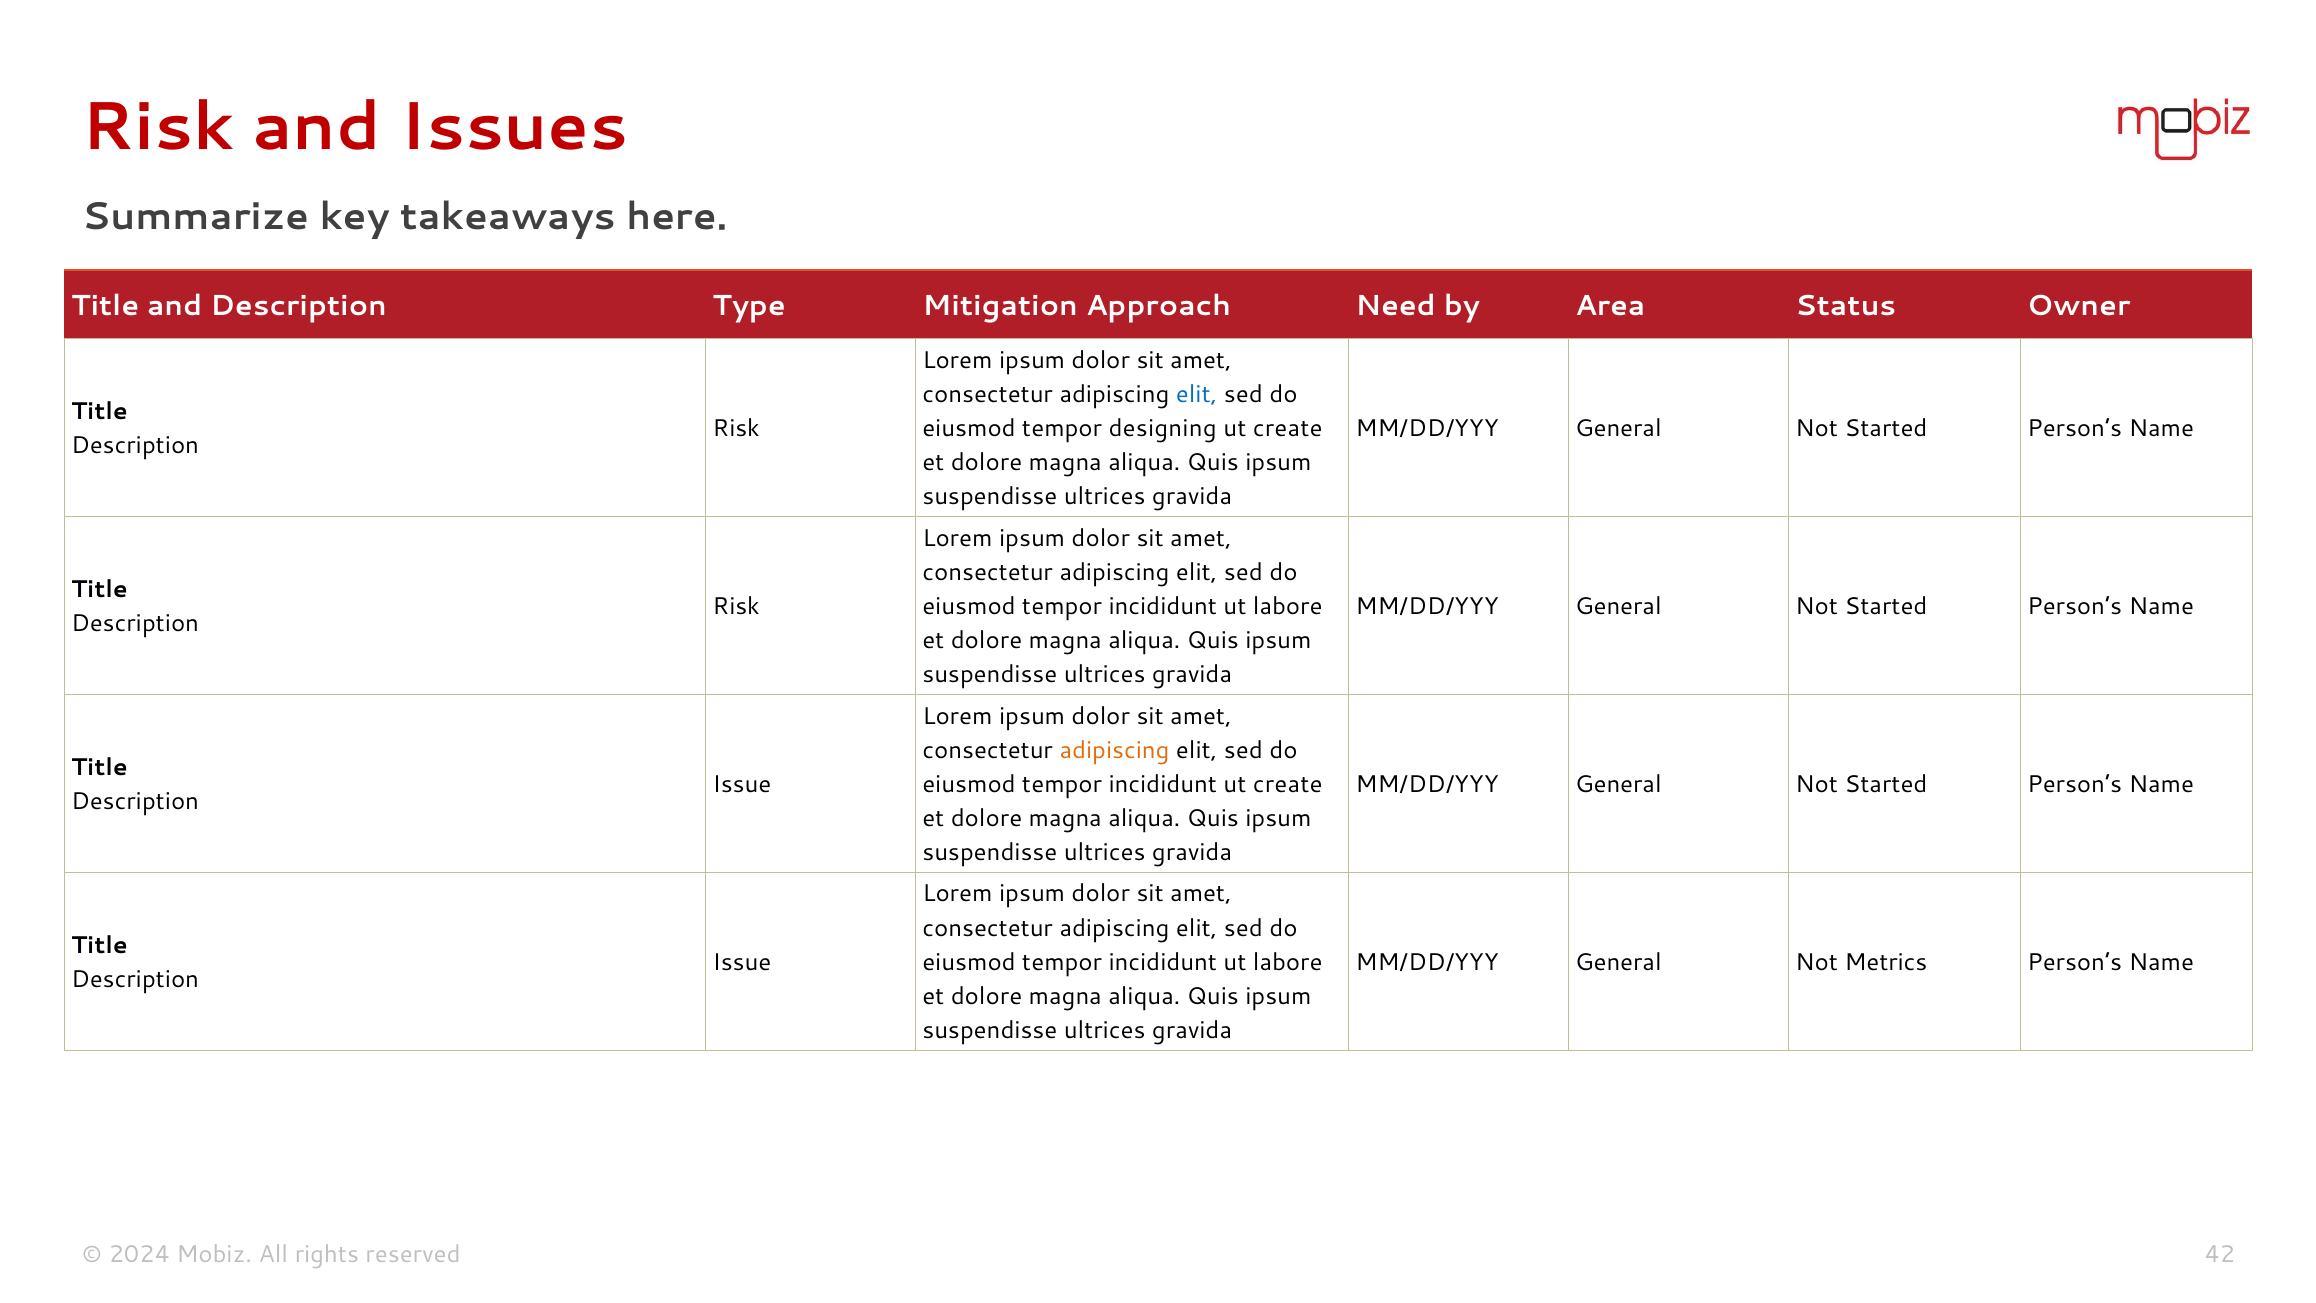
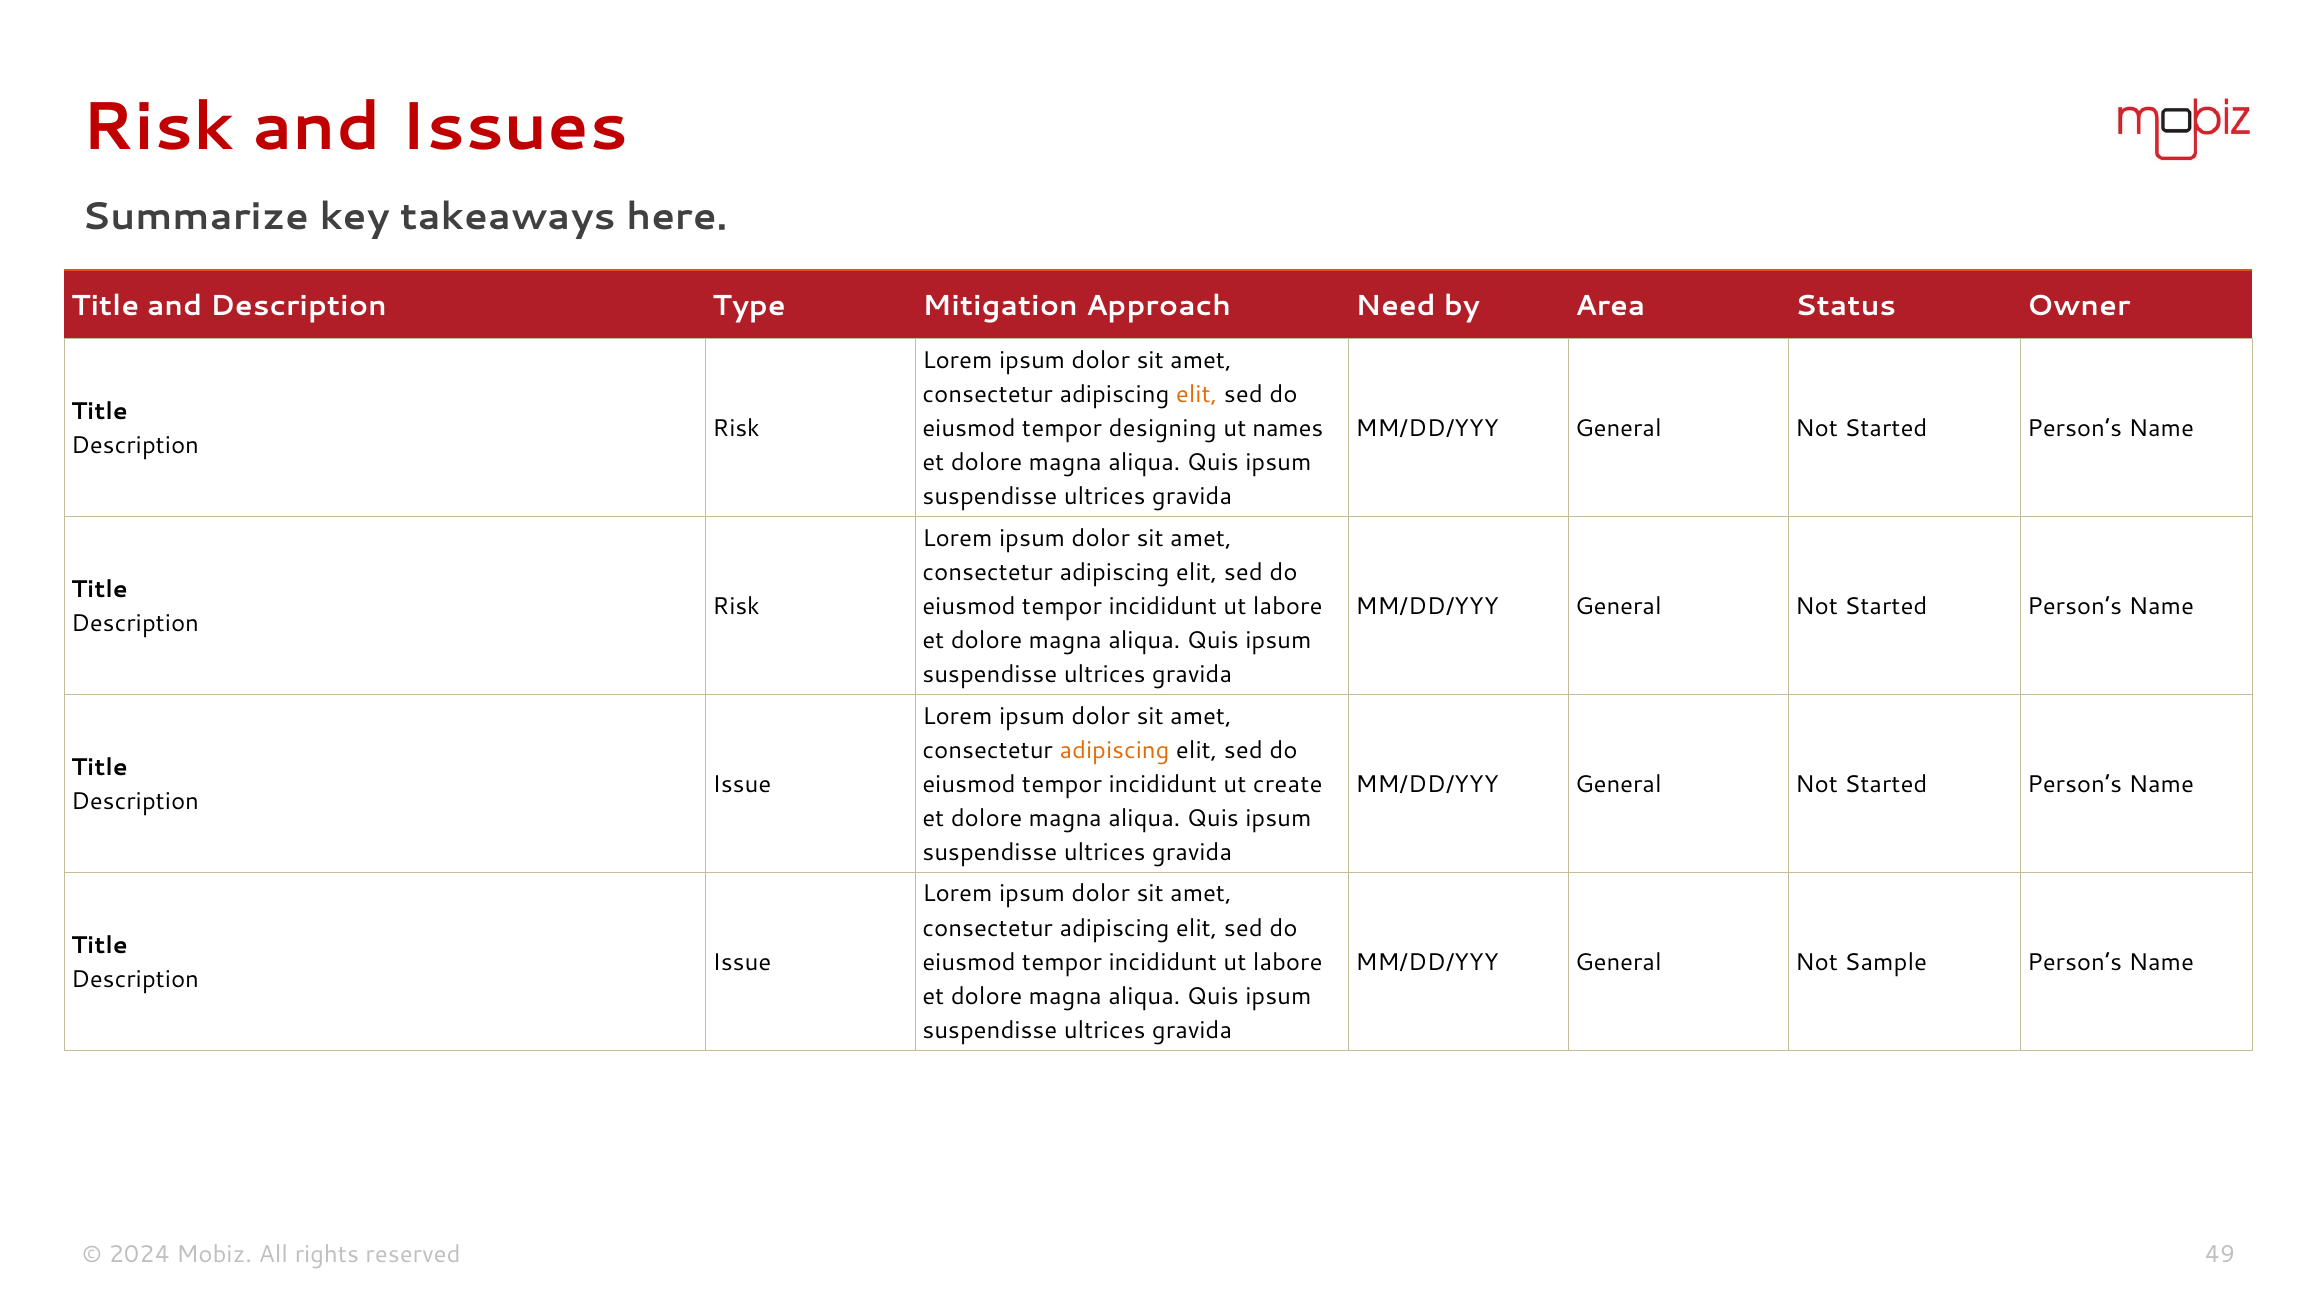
elit colour: blue -> orange (1197, 394)
create: create -> names (1288, 429)
Metrics: Metrics -> Sample (1886, 962)
42: 42 -> 49 (2220, 1254)
